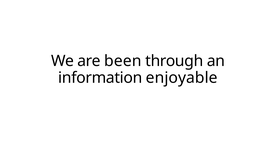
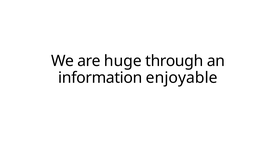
been: been -> huge (123, 61)
